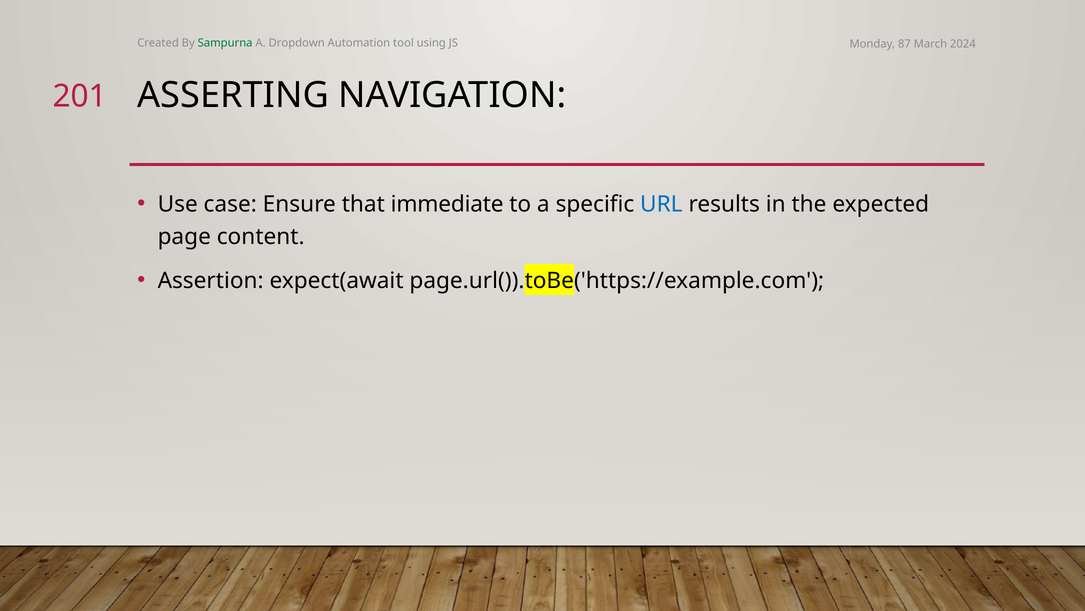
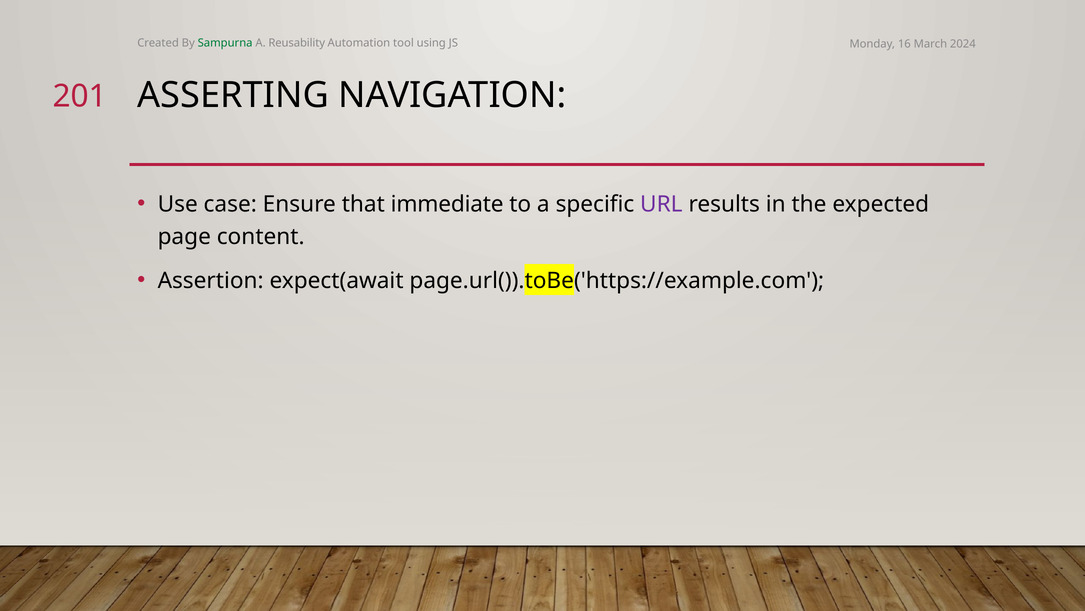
Dropdown: Dropdown -> Reusability (297, 43)
87: 87 -> 16 (904, 44)
URL colour: blue -> purple (661, 204)
